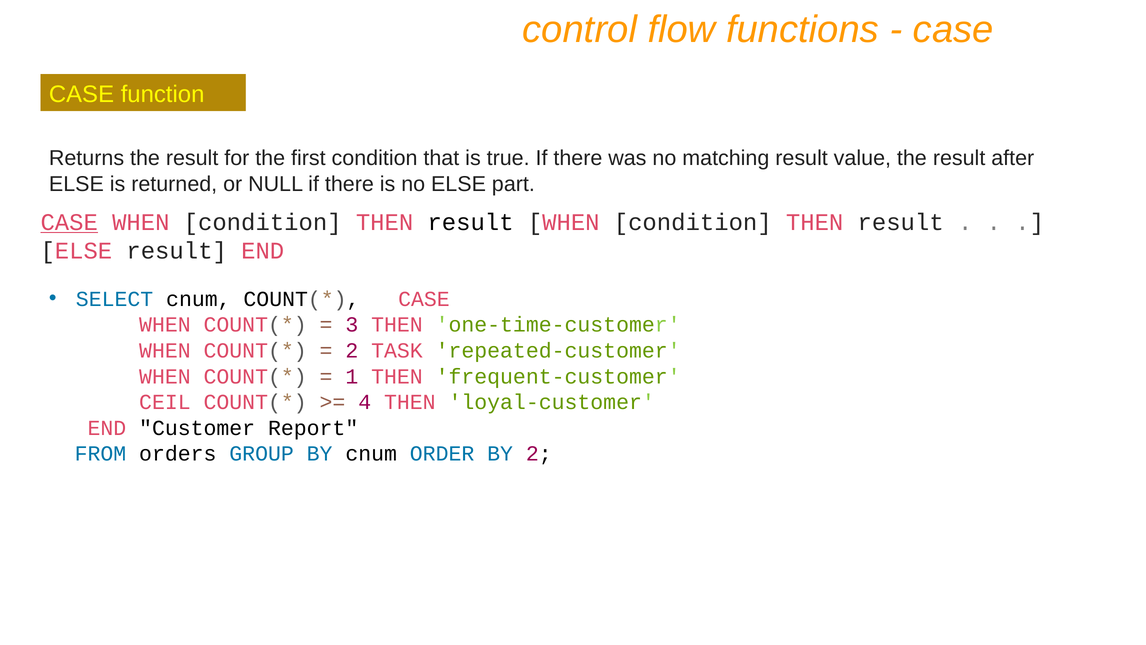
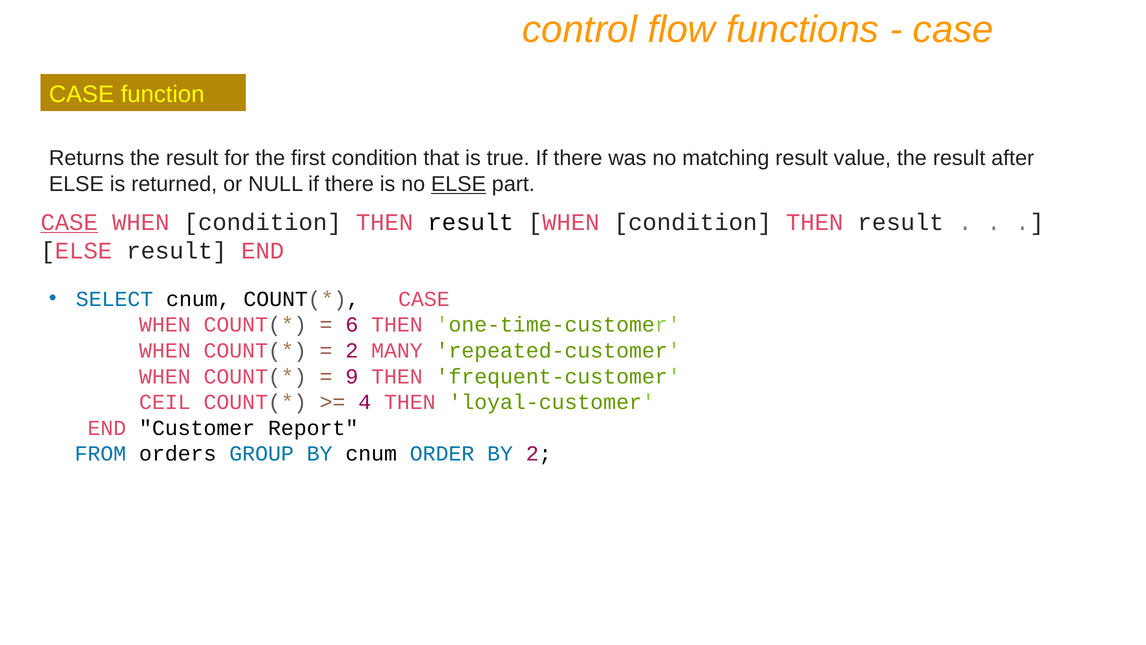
ELSE underline: none -> present (459, 184)
3: 3 -> 6 (352, 325)
TASK: TASK -> MANY (397, 350)
1: 1 -> 9 (352, 376)
